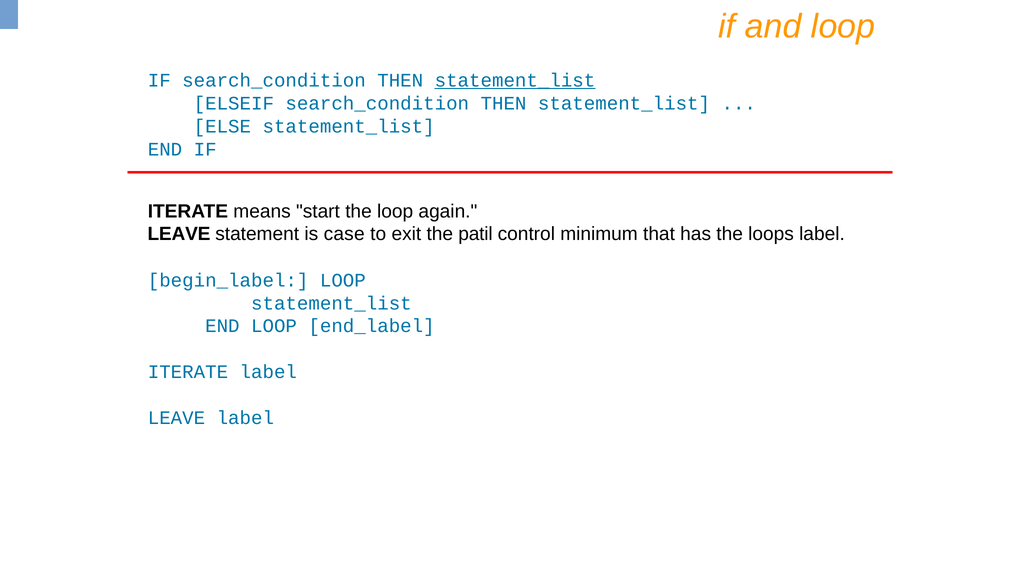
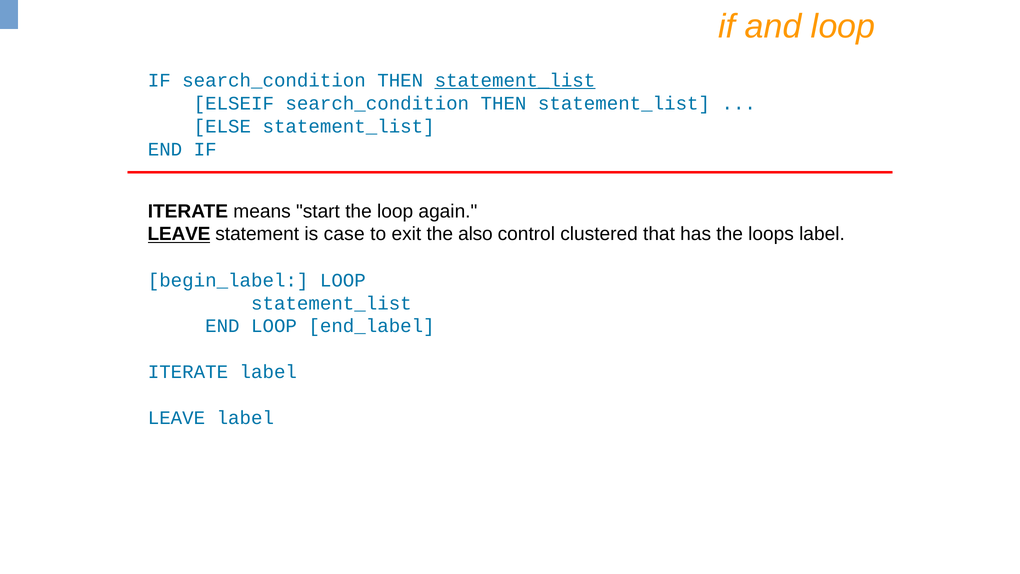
LEAVE underline: none -> present (179, 234)
patil: patil -> also (475, 234)
minimum: minimum -> clustered (599, 234)
